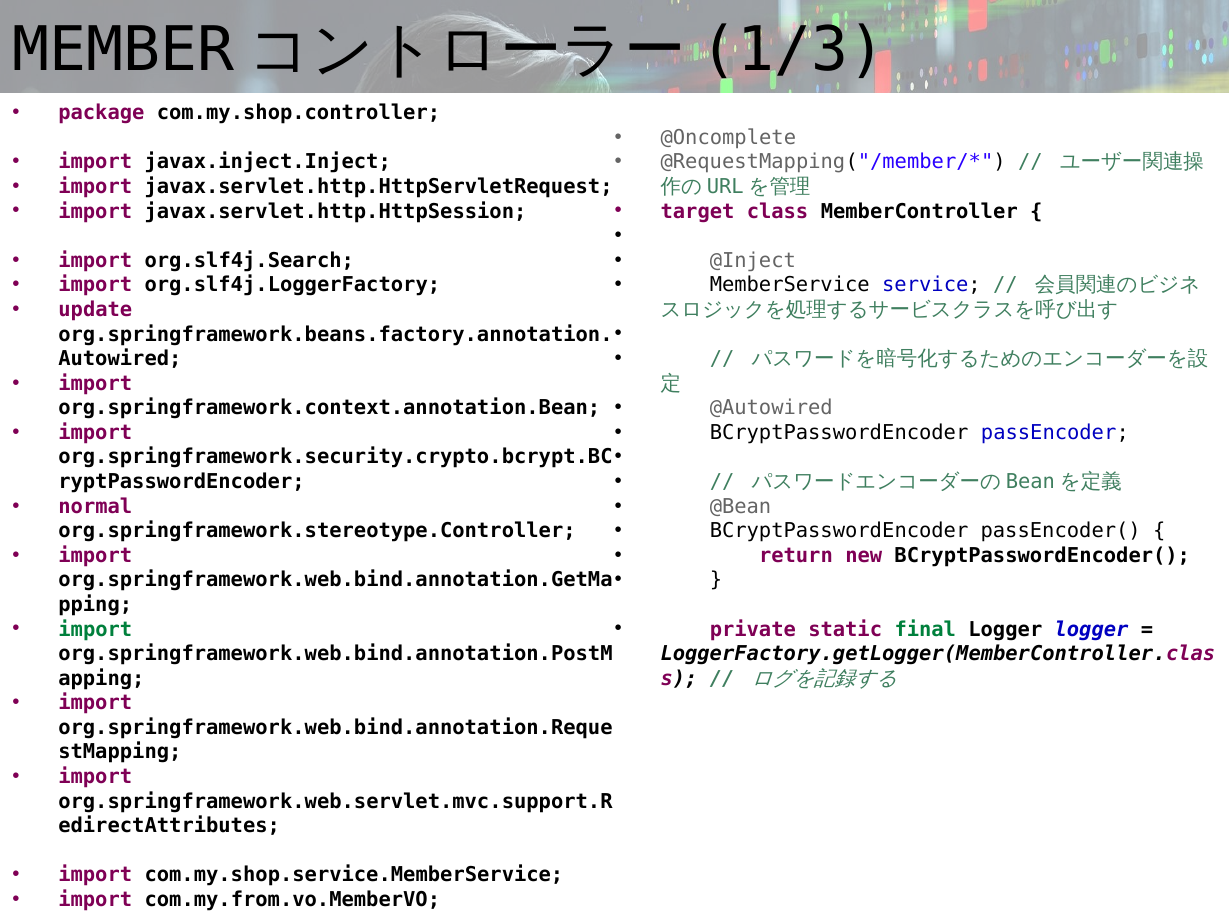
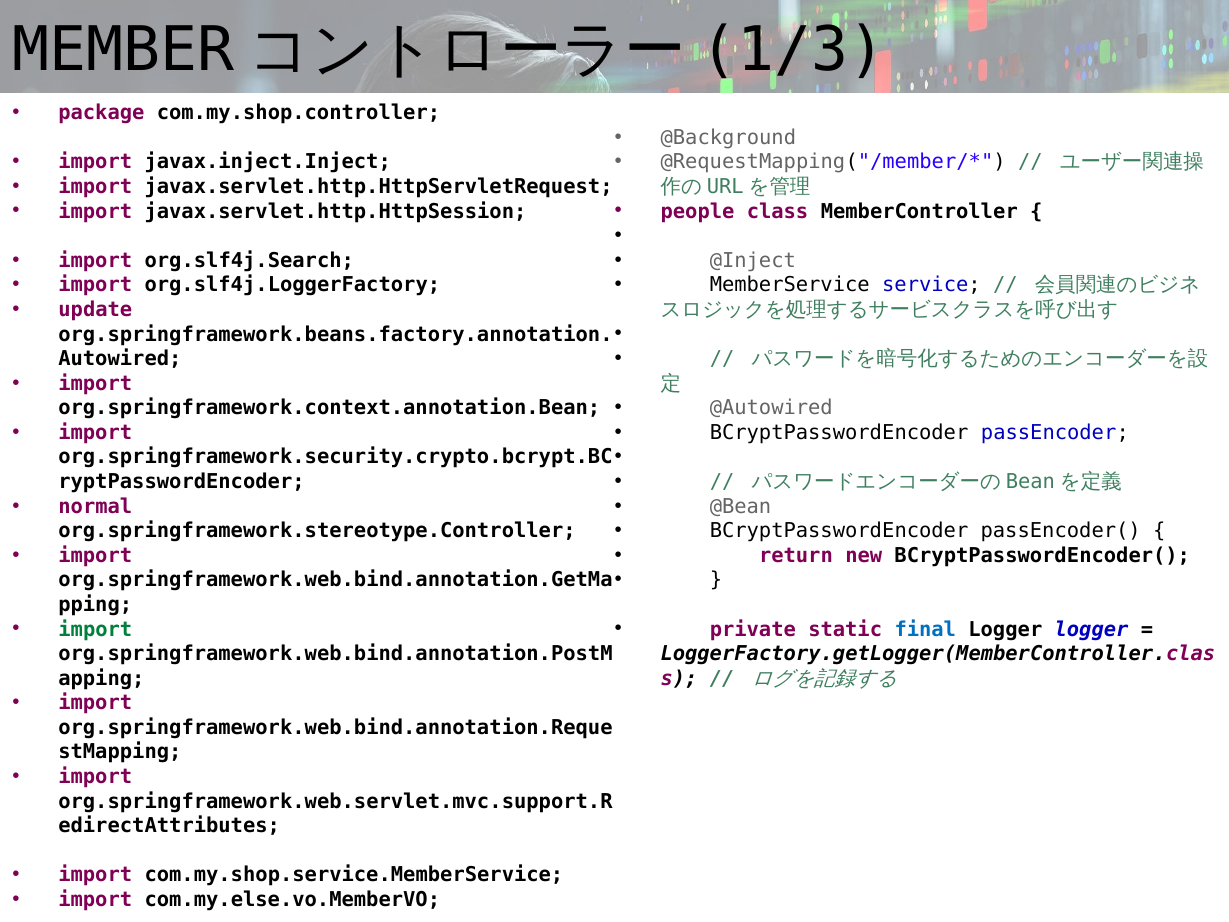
@Oncomplete: @Oncomplete -> @Background (728, 138)
target: target -> people (698, 211)
final colour: green -> blue (925, 629)
com.my.from.vo.MemberVO: com.my.from.vo.MemberVO -> com.my.else.vo.MemberVO (292, 900)
